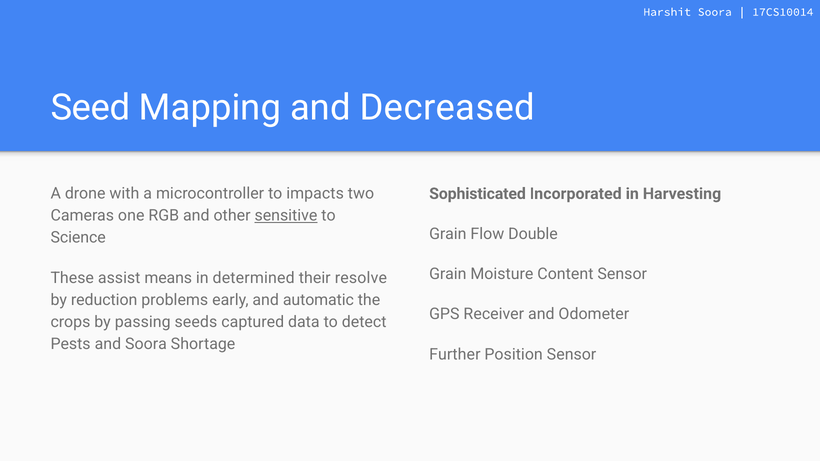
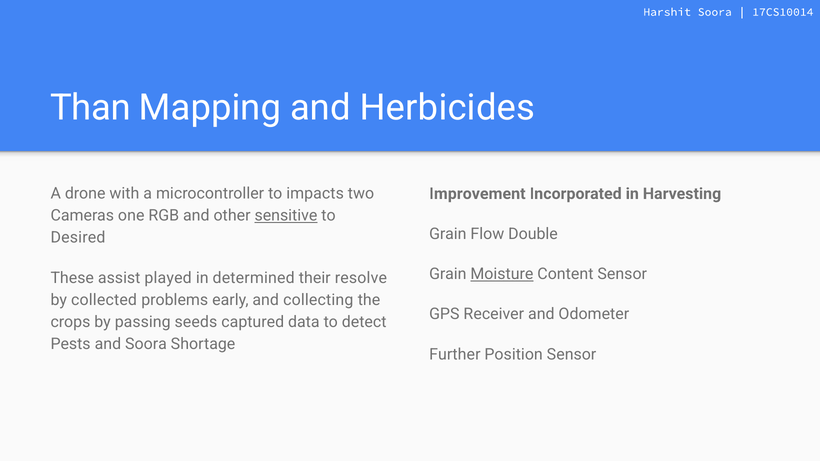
Seed: Seed -> Than (90, 108)
Decreased: Decreased -> Herbicides (447, 108)
Sophisticated: Sophisticated -> Improvement (477, 194)
Science: Science -> Desired (78, 238)
Moisture underline: none -> present (502, 274)
means: means -> played (168, 278)
reduction: reduction -> collected (104, 300)
automatic: automatic -> collecting (318, 300)
